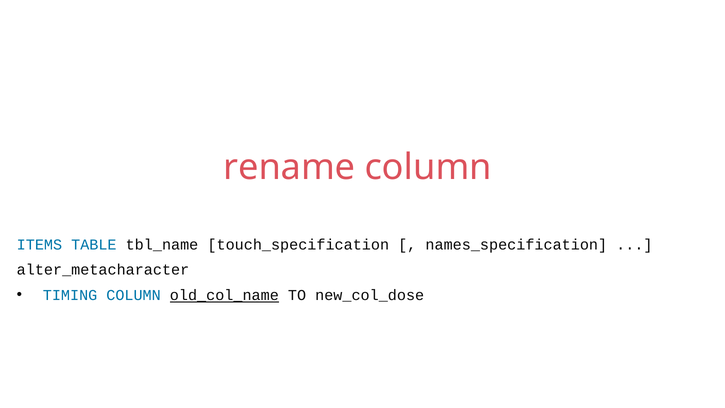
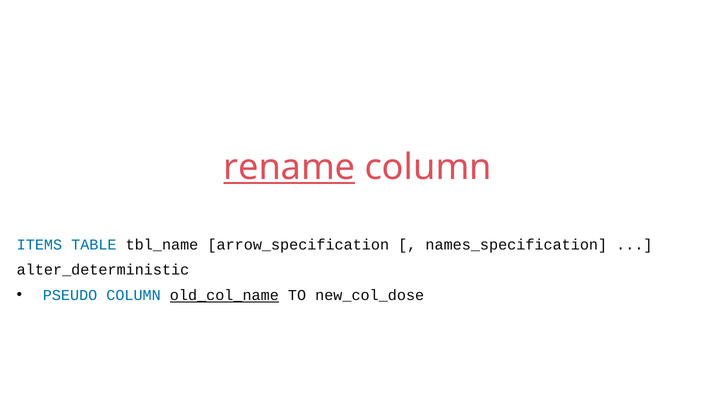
rename underline: none -> present (289, 167)
touch_specification: touch_specification -> arrow_specification (298, 244)
alter_metacharacter: alter_metacharacter -> alter_deterministic (103, 270)
TIMING: TIMING -> PSEUDO (70, 295)
